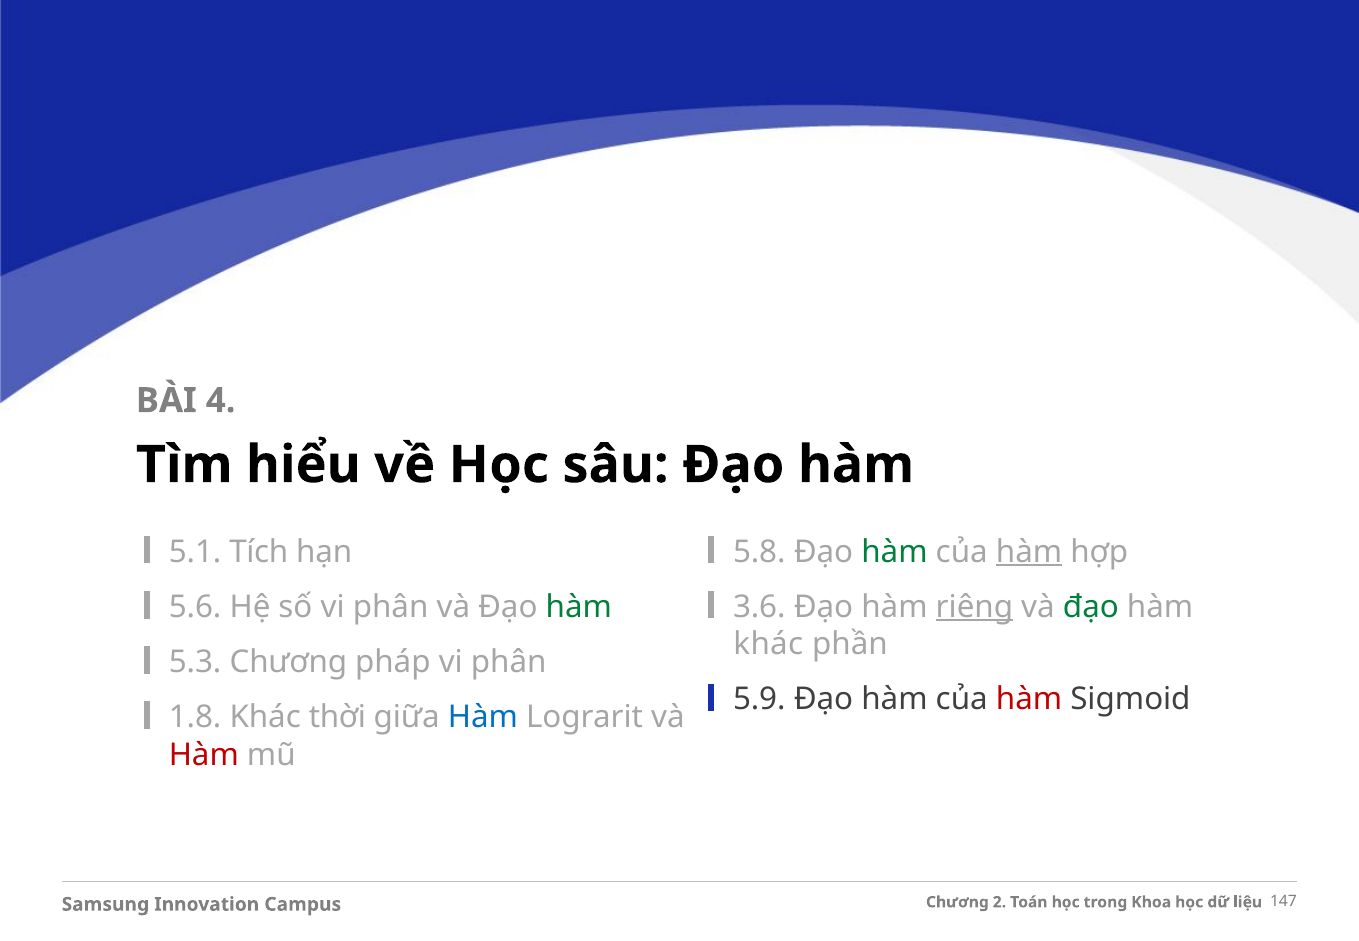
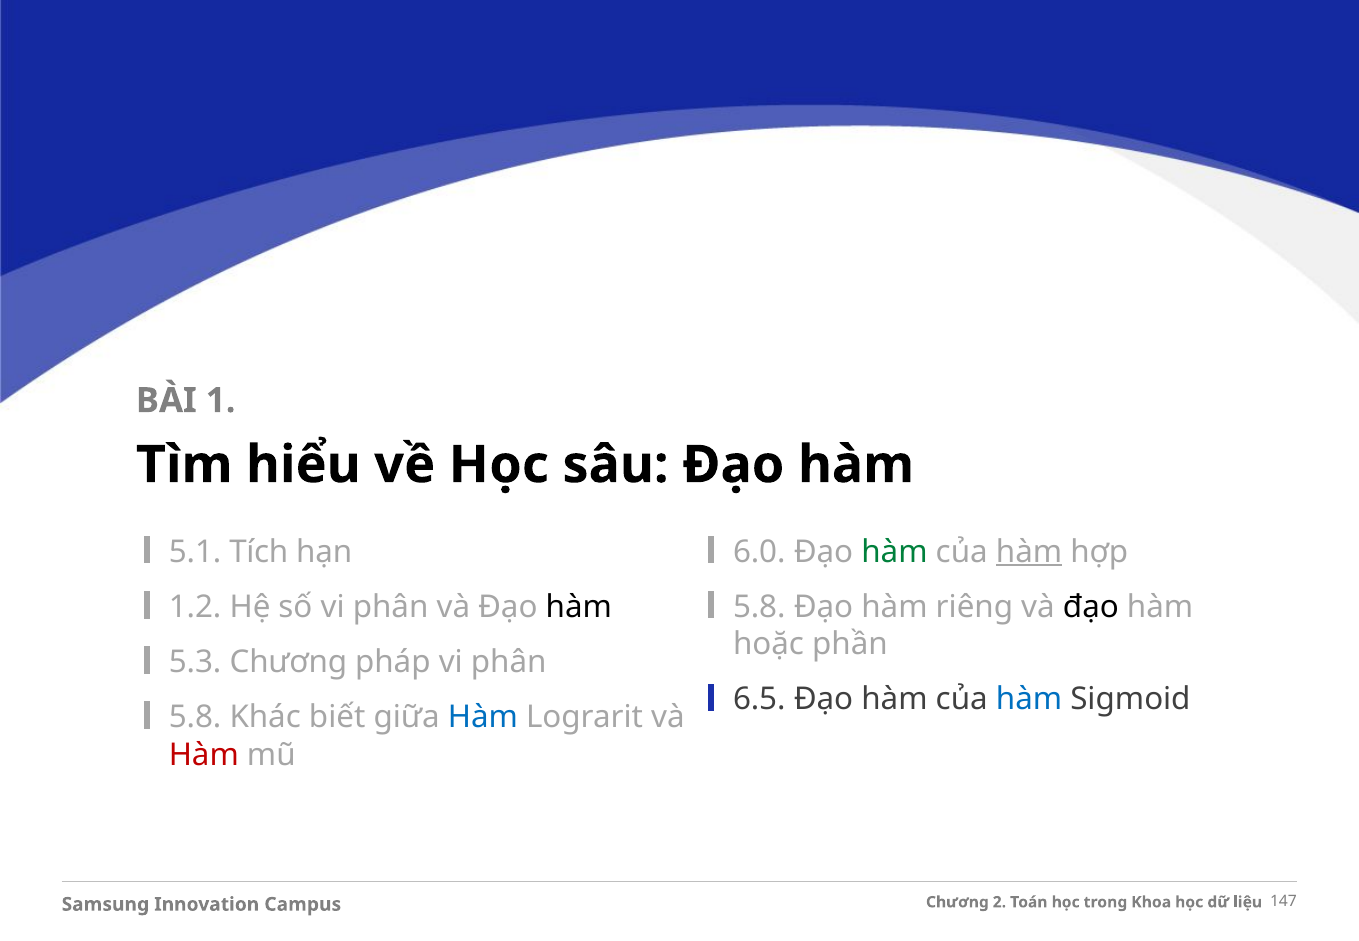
4: 4 -> 1 (221, 401)
5.8: 5.8 -> 6.0 (759, 552)
3.6: 3.6 -> 5.8 (759, 607)
riêng underline: present -> none (974, 607)
đạo colour: green -> black (1091, 607)
5.6: 5.6 -> 1.2 (195, 607)
hàm colour: green -> black (579, 607)
khác: khác -> hoặc (768, 645)
5.9: 5.9 -> 6.5 (759, 700)
hàm colour: red -> blue (1029, 700)
1.8: 1.8 -> 5.8 (195, 717)
thời: thời -> biết (337, 717)
